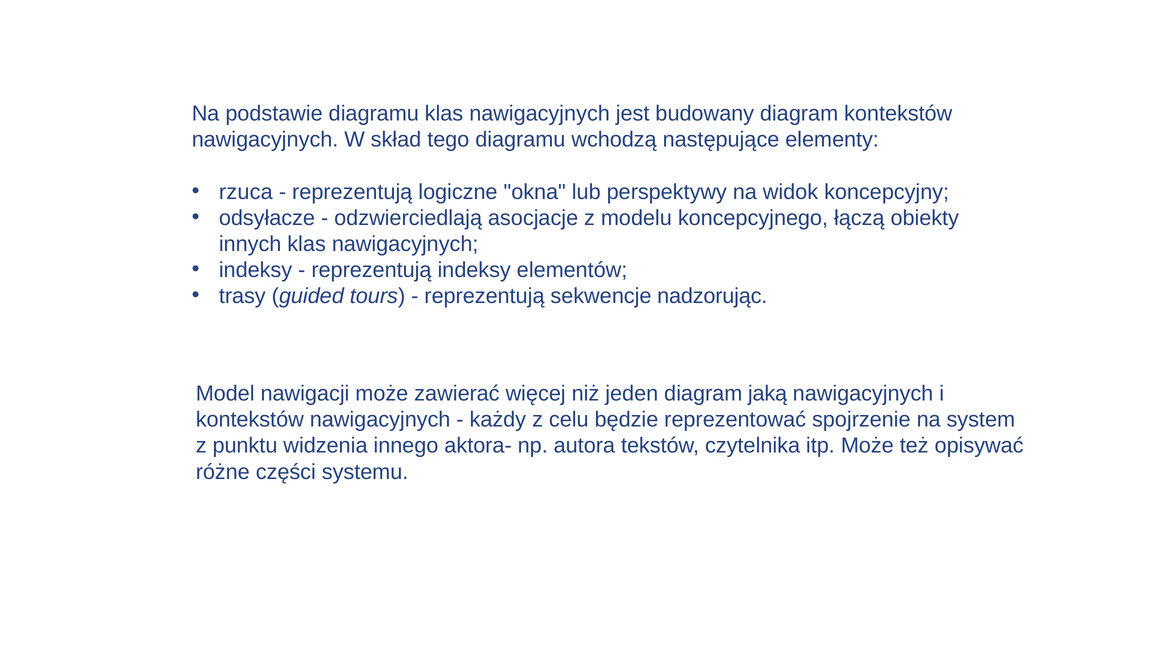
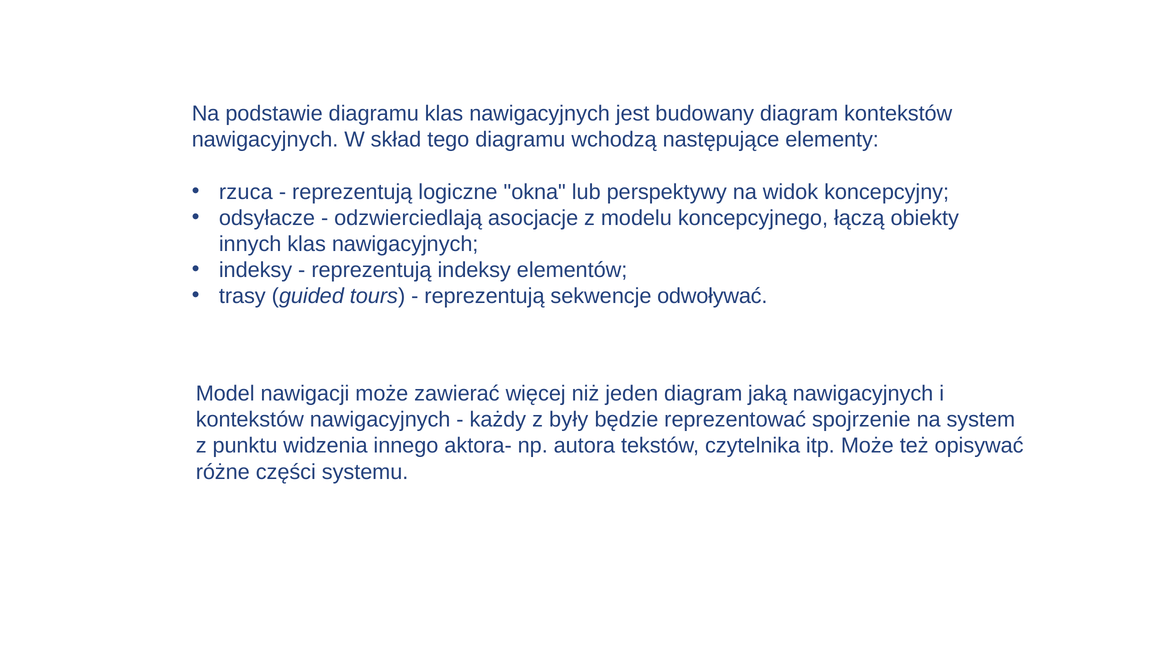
nadzorując: nadzorując -> odwoływać (712, 296)
celu: celu -> były (569, 420)
